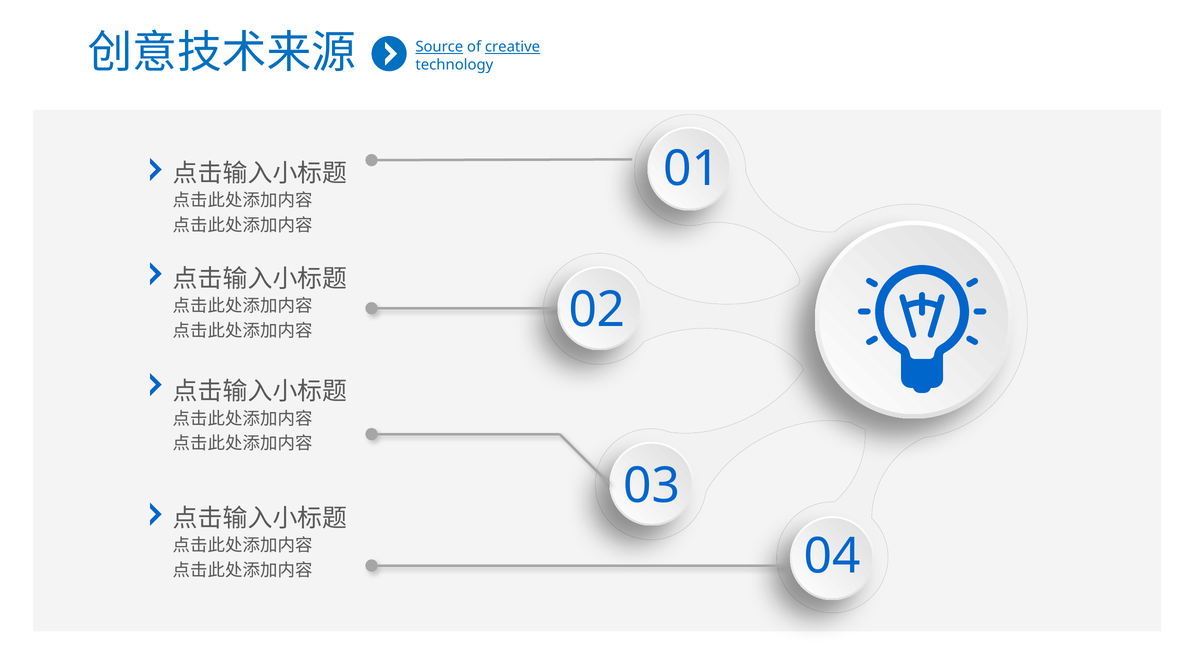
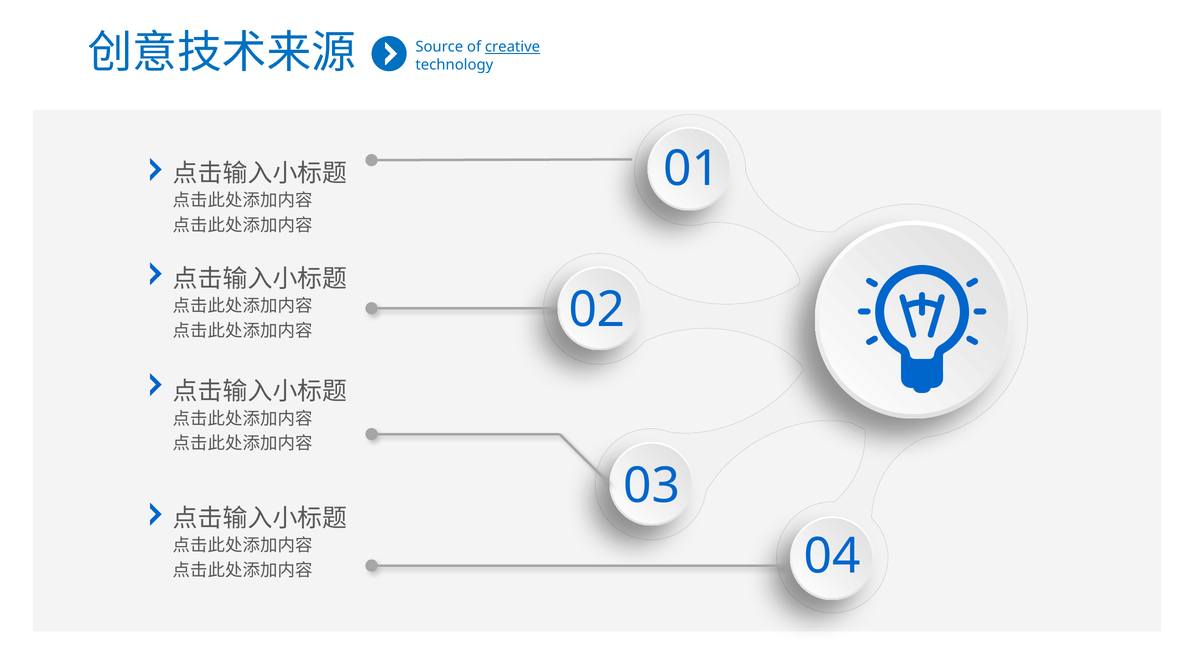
Source underline: present -> none (439, 47)
